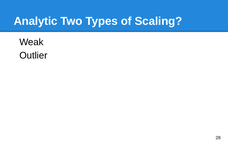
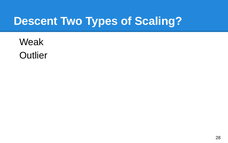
Analytic: Analytic -> Descent (36, 21)
